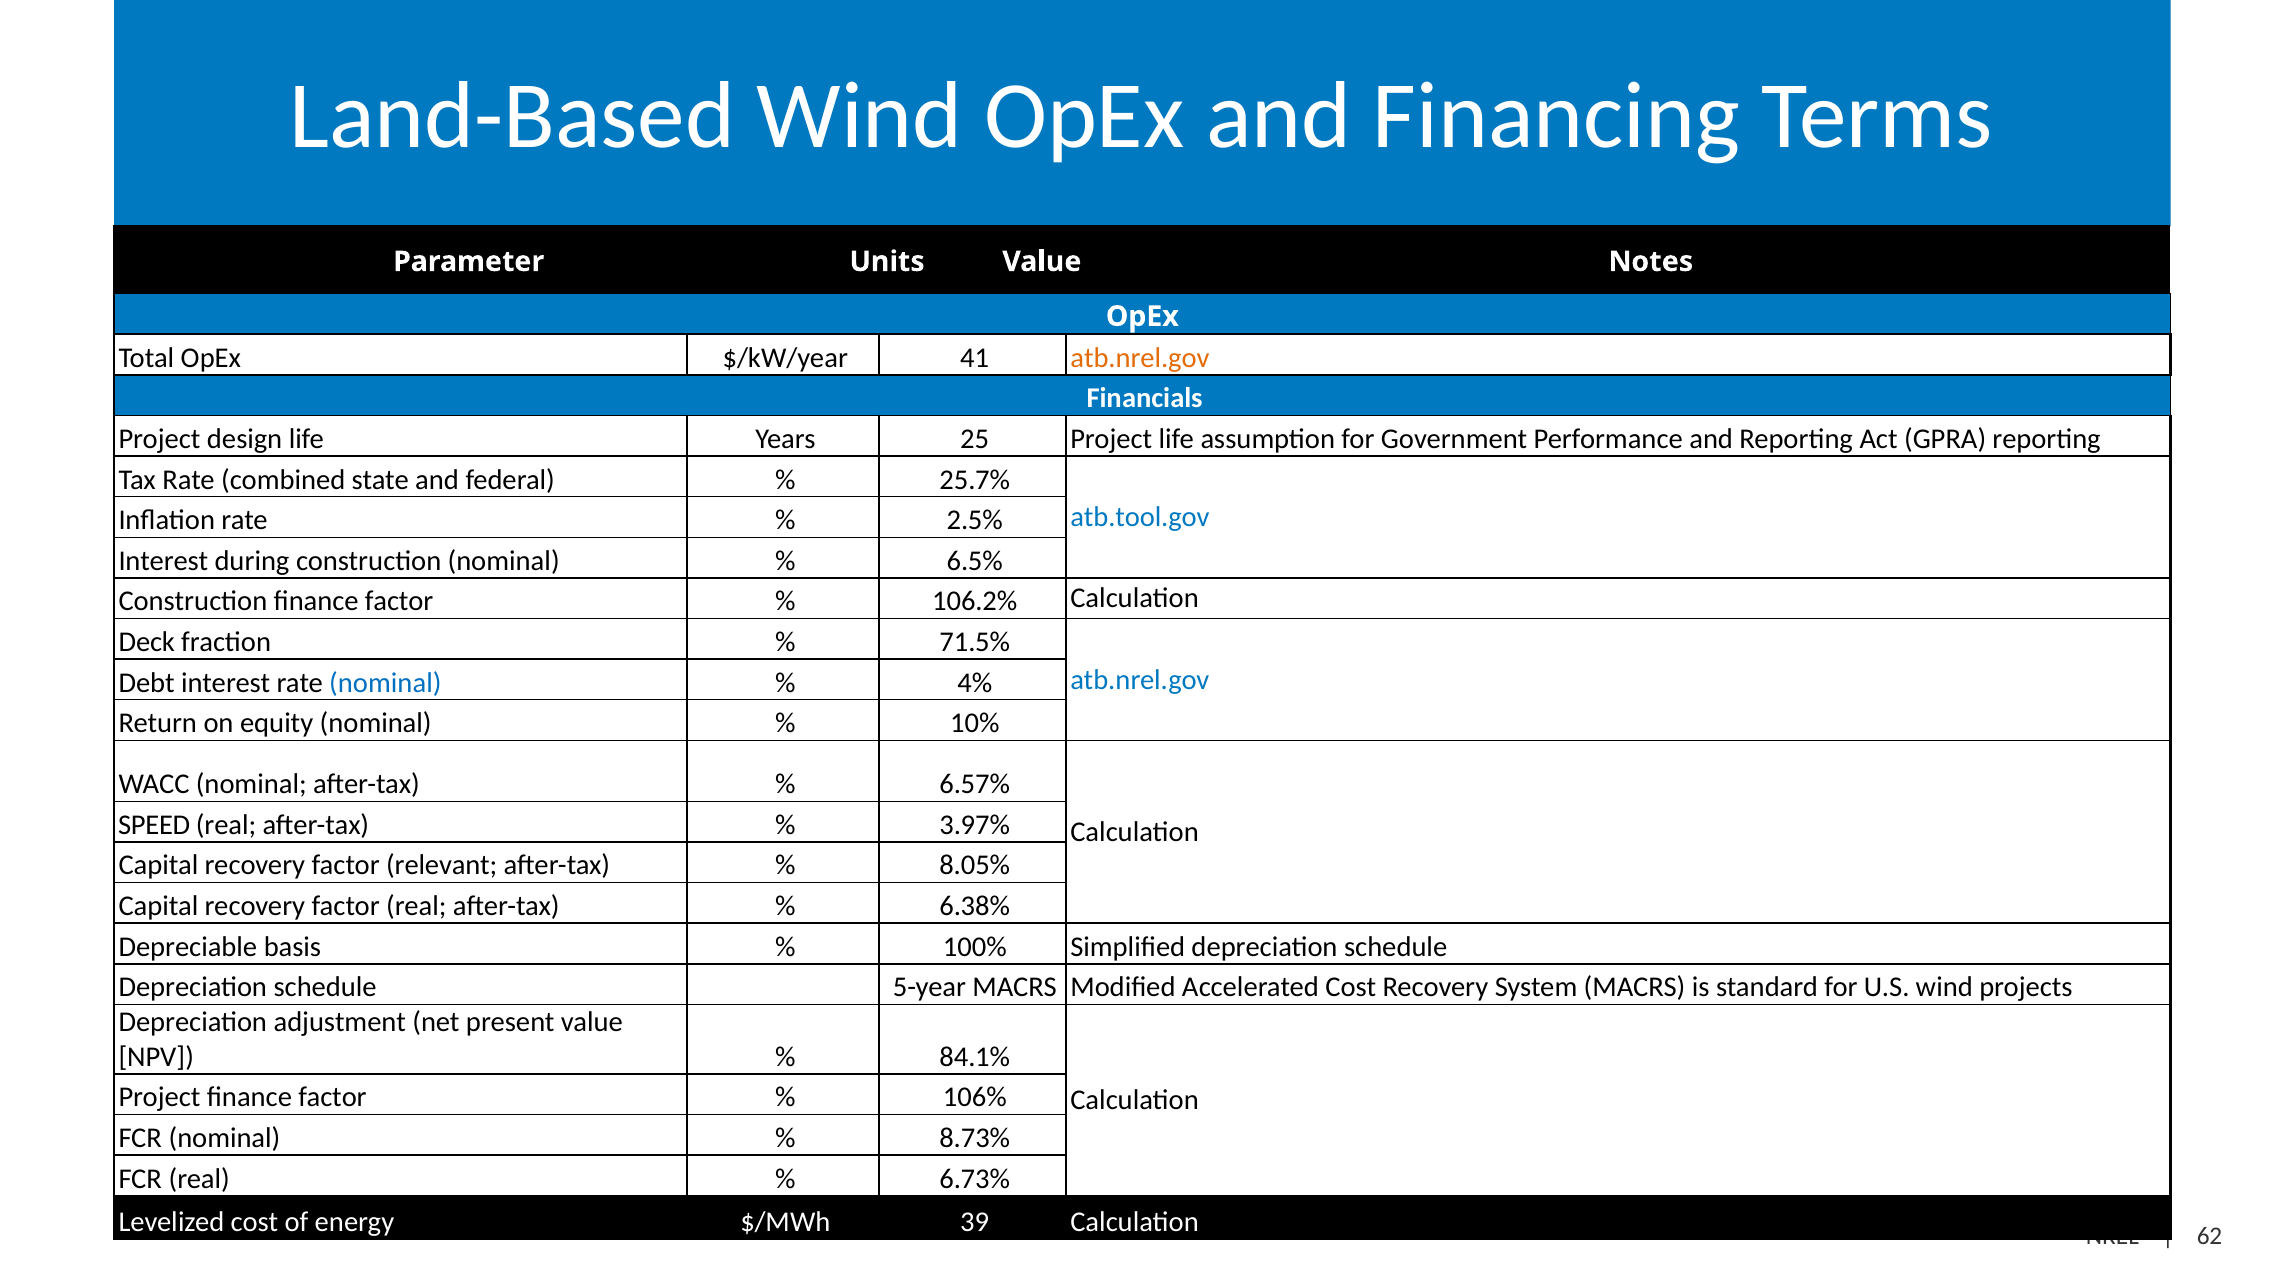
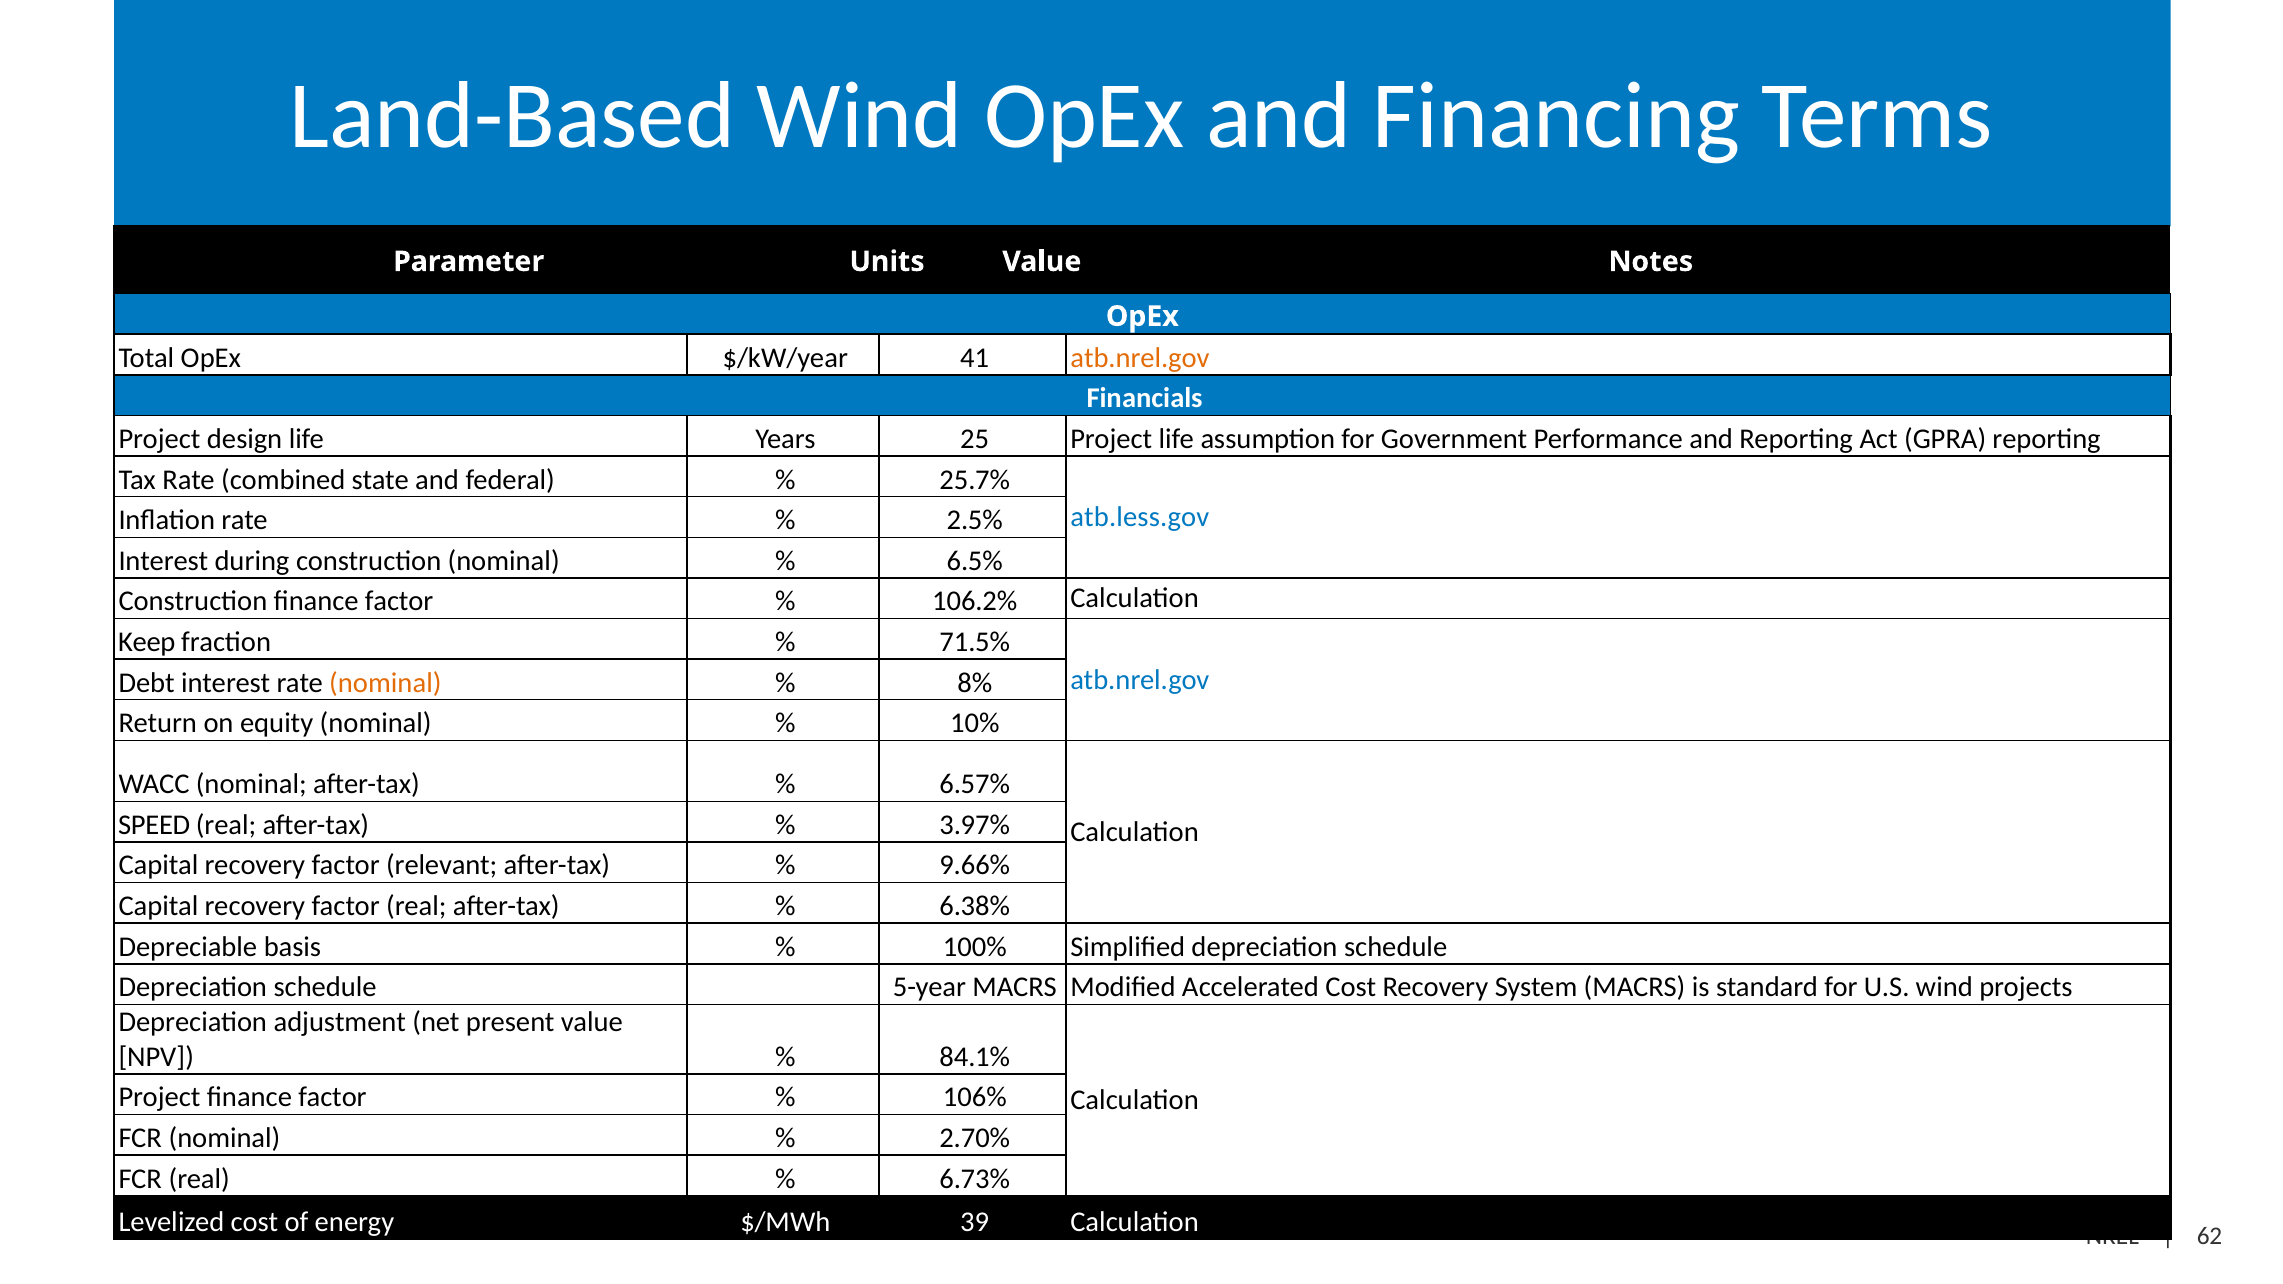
atb.tool.gov: atb.tool.gov -> atb.less.gov (1140, 517)
Deck: Deck -> Keep (147, 642)
nominal colour: blue -> orange (385, 683)
4%: 4% -> 8% (975, 683)
8.05%: 8.05% -> 9.66% (975, 866)
8.73%: 8.73% -> 2.70% (975, 1138)
